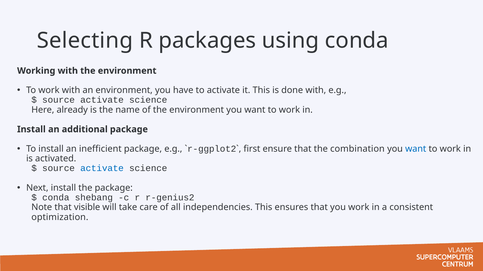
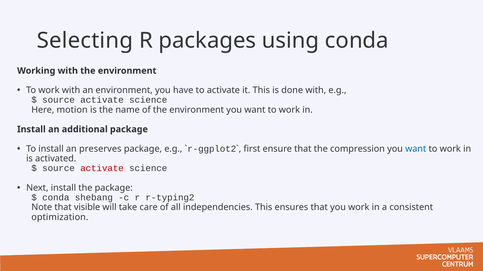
already: already -> motion (72, 110)
inefficient: inefficient -> preserves (100, 149)
combination: combination -> compression (357, 149)
activate colour: blue -> red (102, 169)
r-genius2: r-genius2 -> r-typing2 (170, 198)
